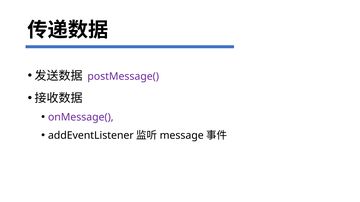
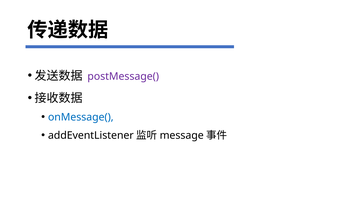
onMessage( colour: purple -> blue (81, 118)
